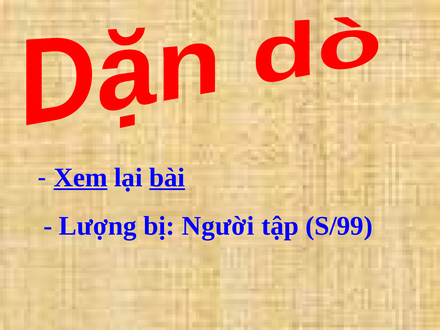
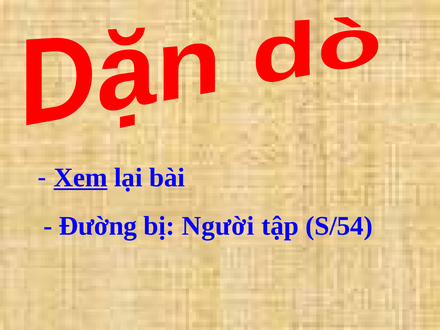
bài underline: present -> none (167, 178)
Lượng: Lượng -> Đường (98, 226)
S/99: S/99 -> S/54 (339, 226)
